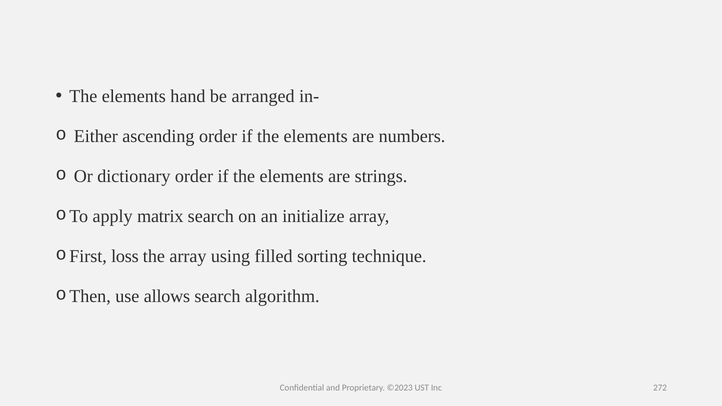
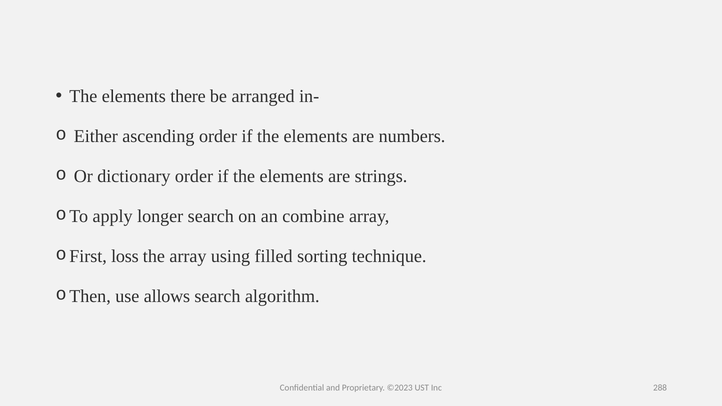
hand: hand -> there (188, 96)
matrix: matrix -> longer (160, 216)
initialize: initialize -> combine (313, 216)
272: 272 -> 288 (660, 388)
